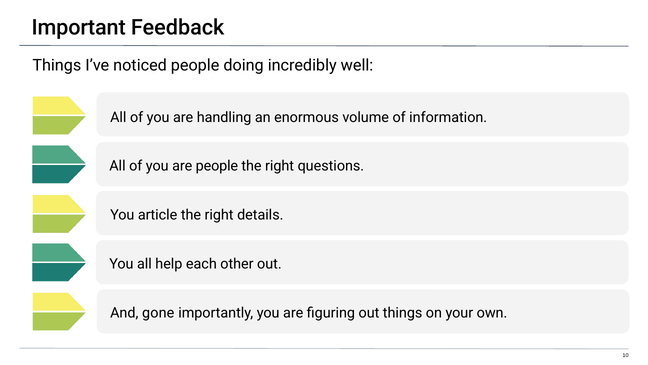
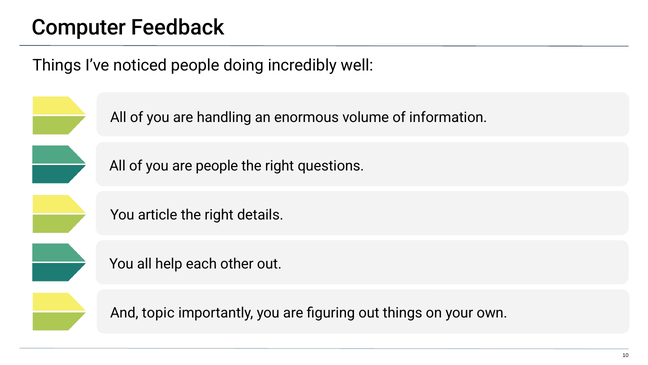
Important: Important -> Computer (79, 27)
gone: gone -> topic (158, 313)
